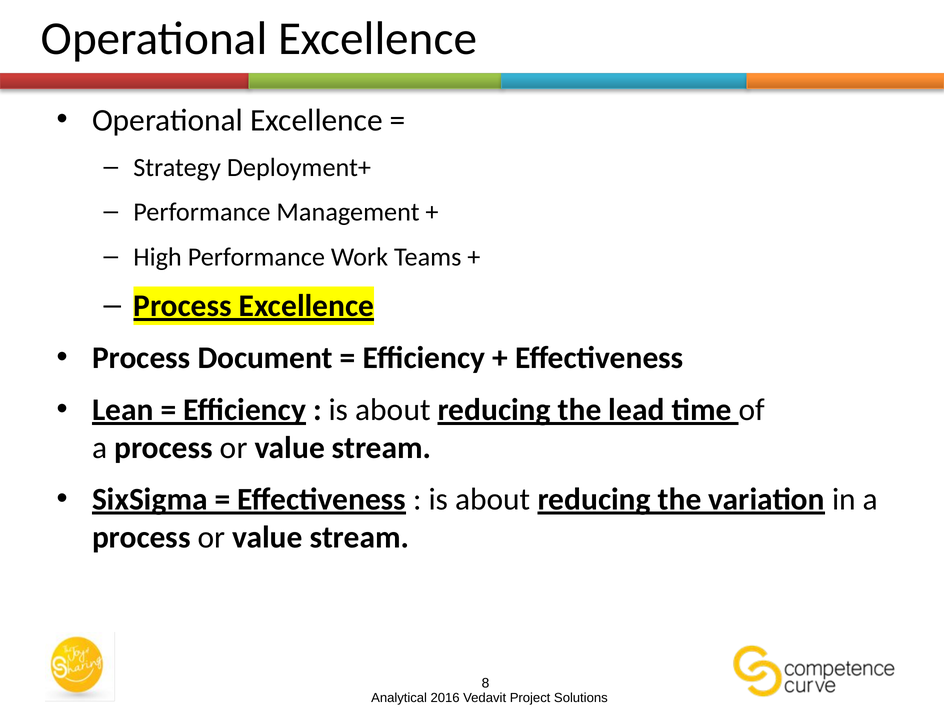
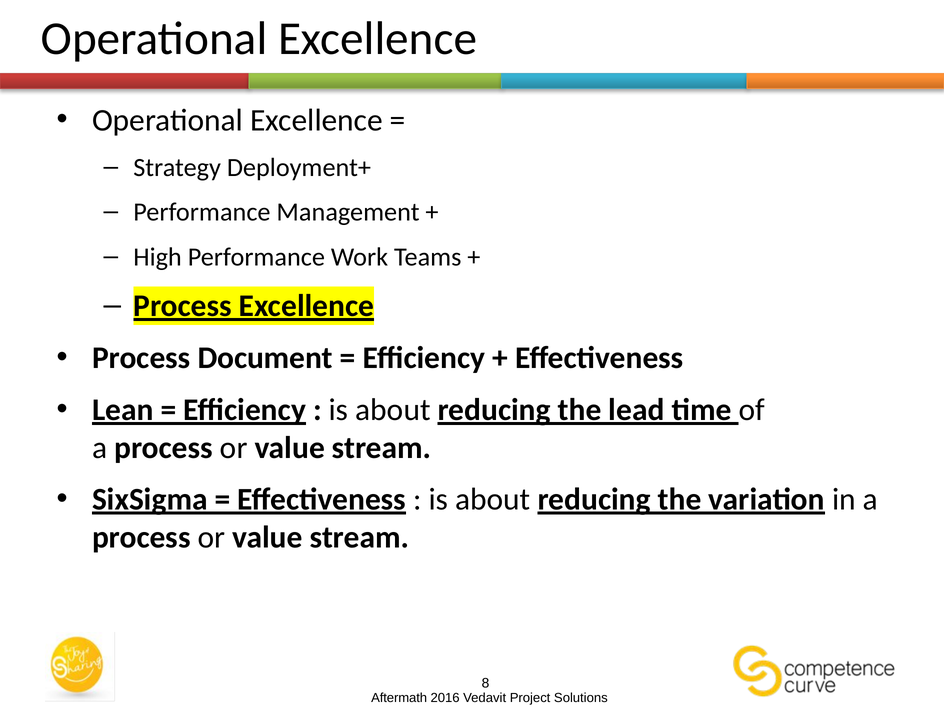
Analytical: Analytical -> Aftermath (399, 698)
